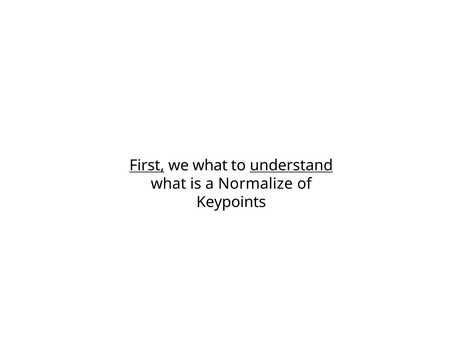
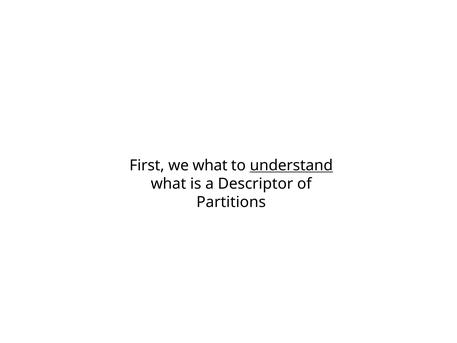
First underline: present -> none (147, 165)
Normalize: Normalize -> Descriptor (255, 184)
Keypoints: Keypoints -> Partitions (231, 202)
